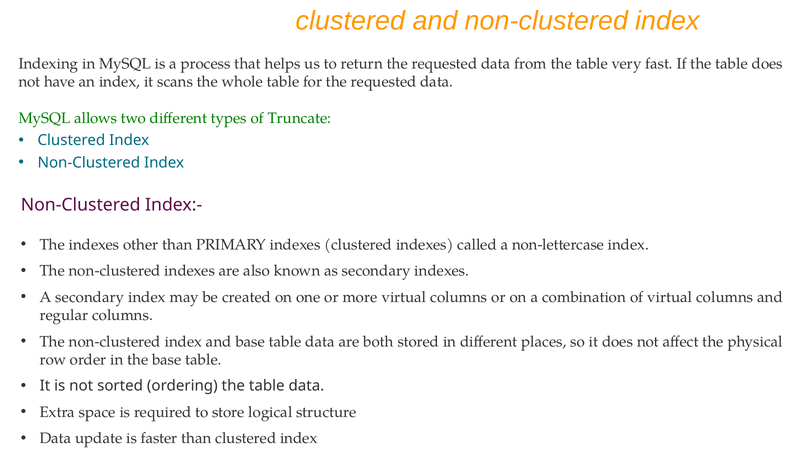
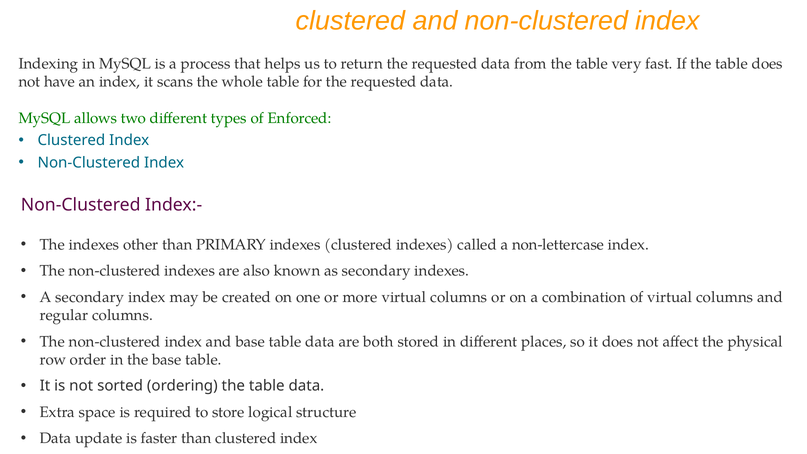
Truncate: Truncate -> Enforced (299, 118)
